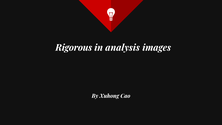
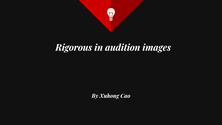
analysis: analysis -> audition (123, 48)
